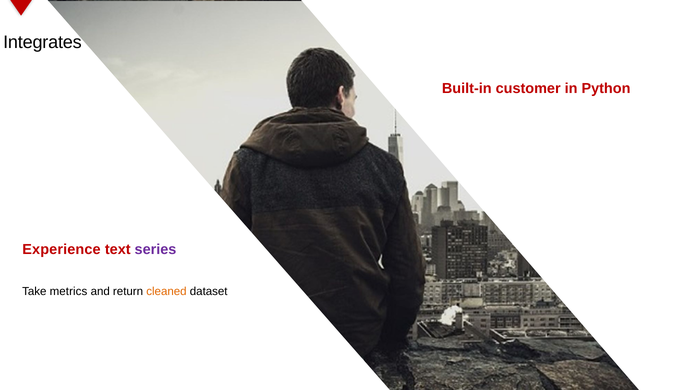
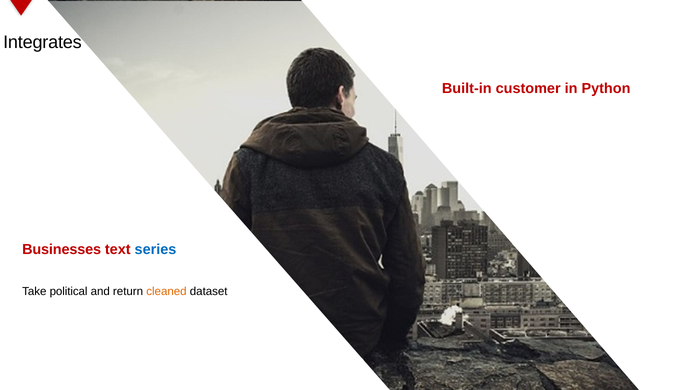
Experience: Experience -> Businesses (62, 249)
series colour: purple -> blue (156, 249)
metrics: metrics -> political (69, 291)
